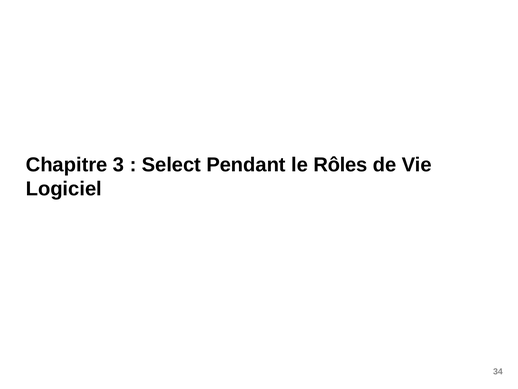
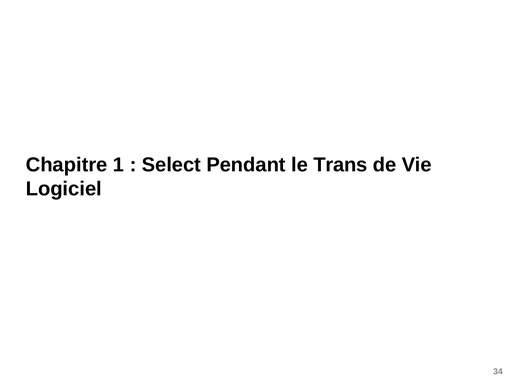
3: 3 -> 1 (119, 165)
Rôles: Rôles -> Trans (340, 165)
